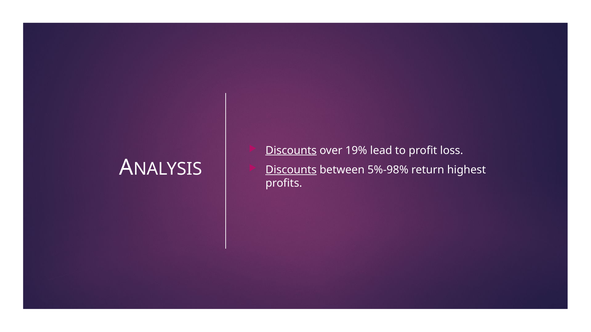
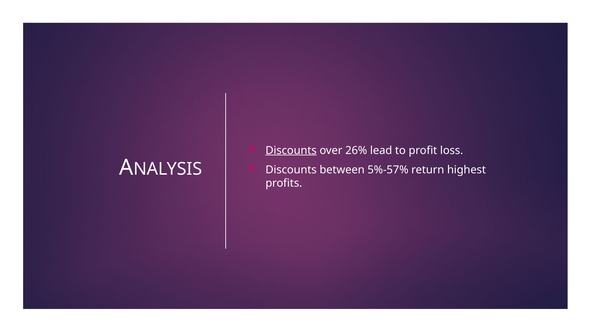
19%: 19% -> 26% (356, 151)
Discounts underline: present -> none (291, 170)
5%-98%: 5%-98% -> 5%-57% (388, 170)
